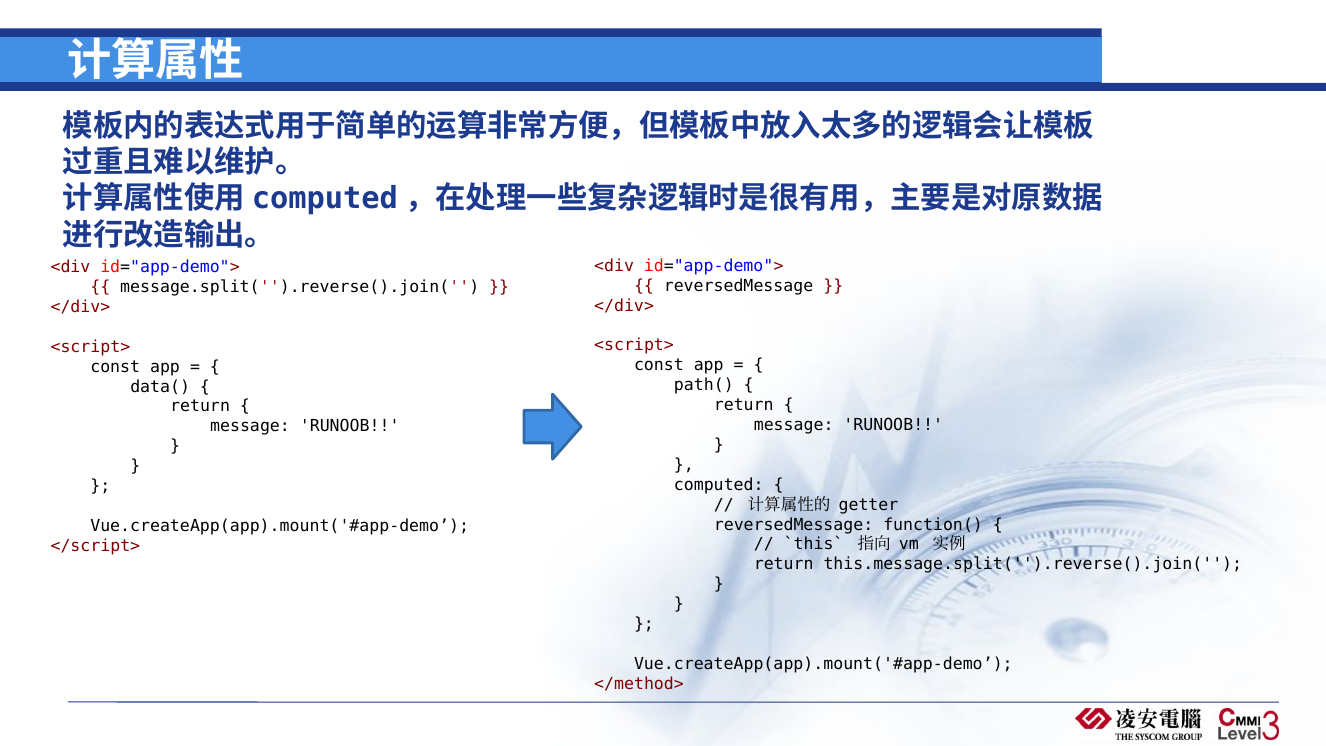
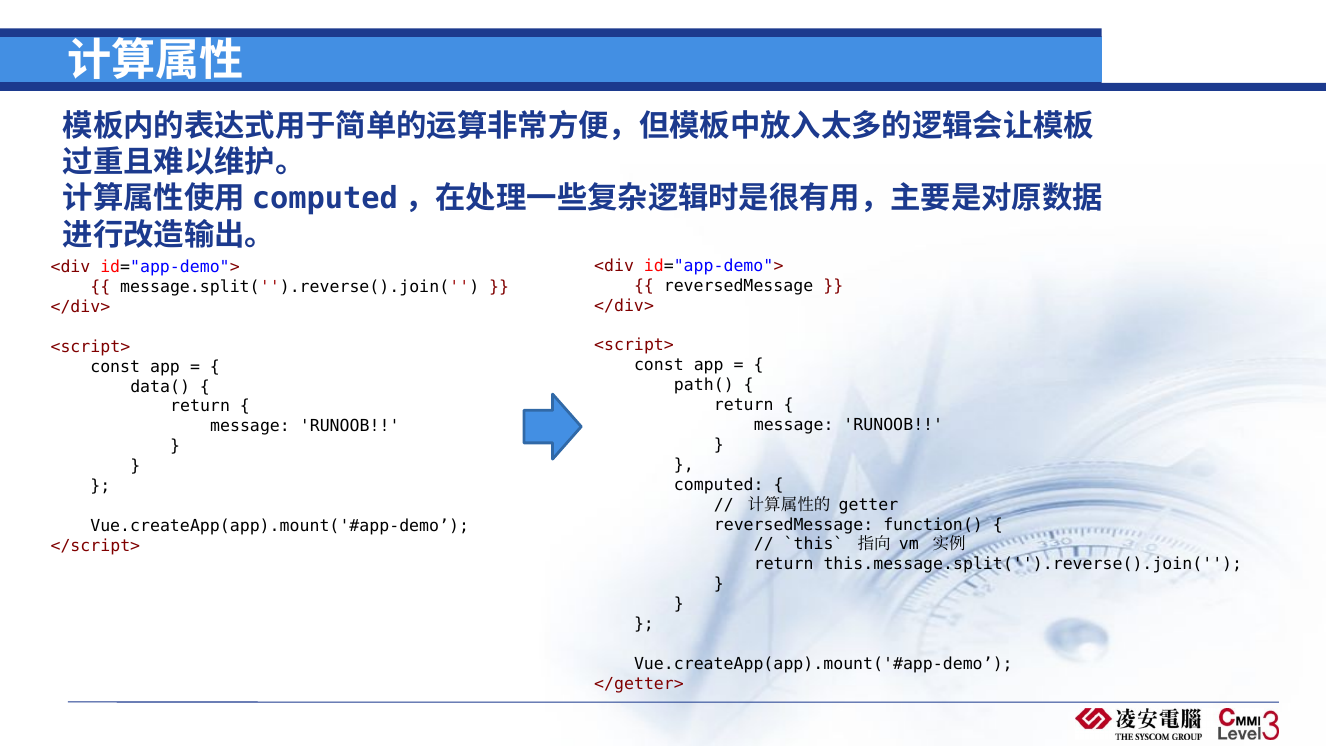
</method>: </method> -> </getter> (639, 684)
